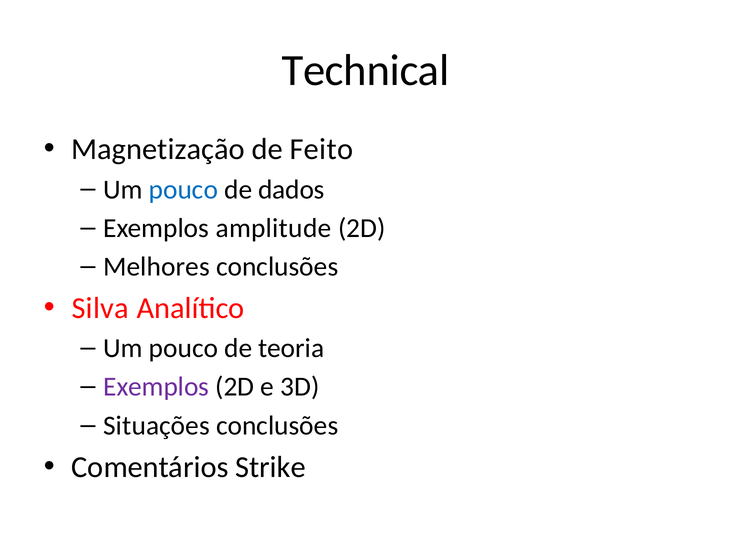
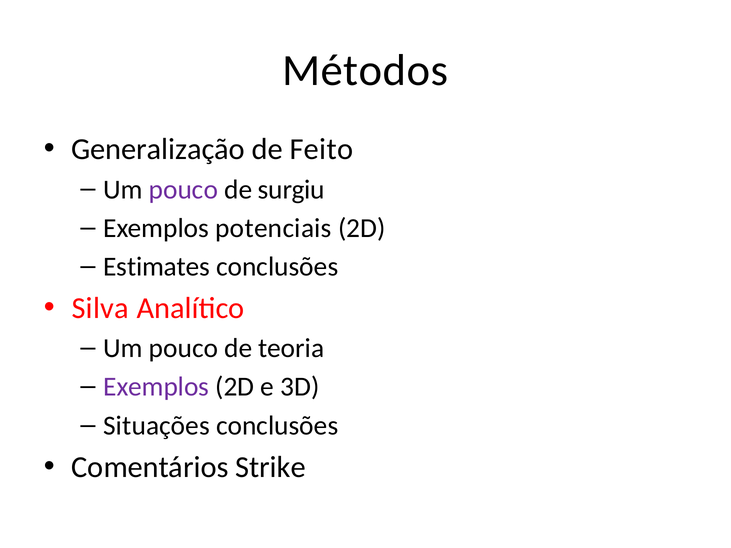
Technical: Technical -> Métodos (365, 71)
Magnetização: Magnetização -> Generalização (158, 149)
pouco colour: blue -> purple (183, 190)
dados: dados -> surgiu (291, 190)
amplitude: amplitude -> potenciais (274, 228)
Melhores: Melhores -> Estimates (157, 267)
